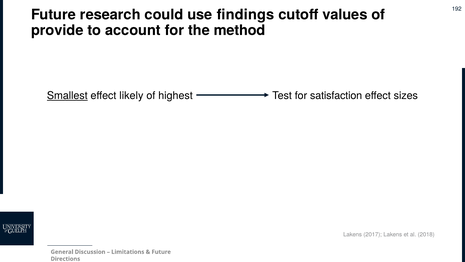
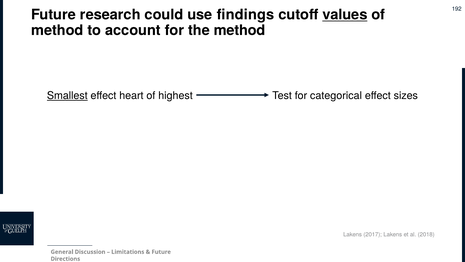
values underline: none -> present (345, 15)
provide: provide -> method (57, 30)
likely: likely -> heart (131, 96)
satisfaction: satisfaction -> categorical (336, 96)
